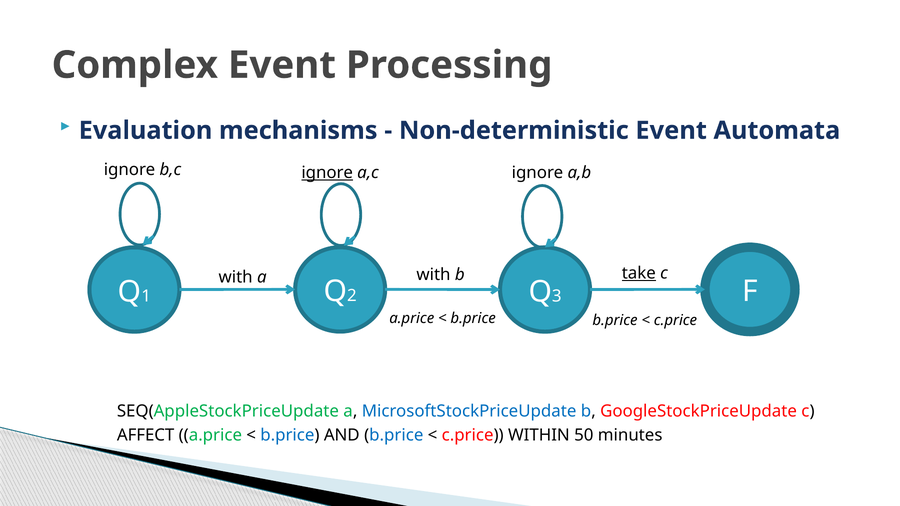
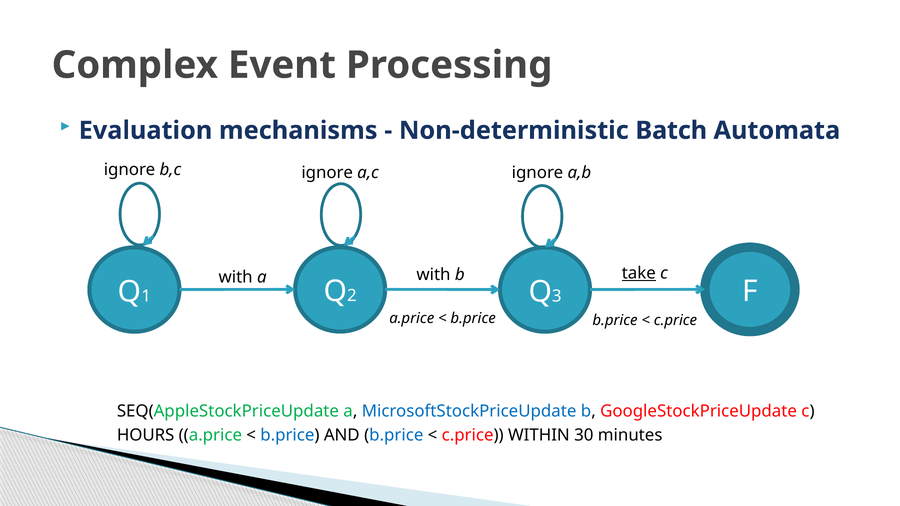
Non-deterministic Event: Event -> Batch (671, 131)
ignore underline: present -> none (327, 173)
AFFECT: AFFECT -> HOURS (146, 436)
50: 50 -> 30 (584, 436)
